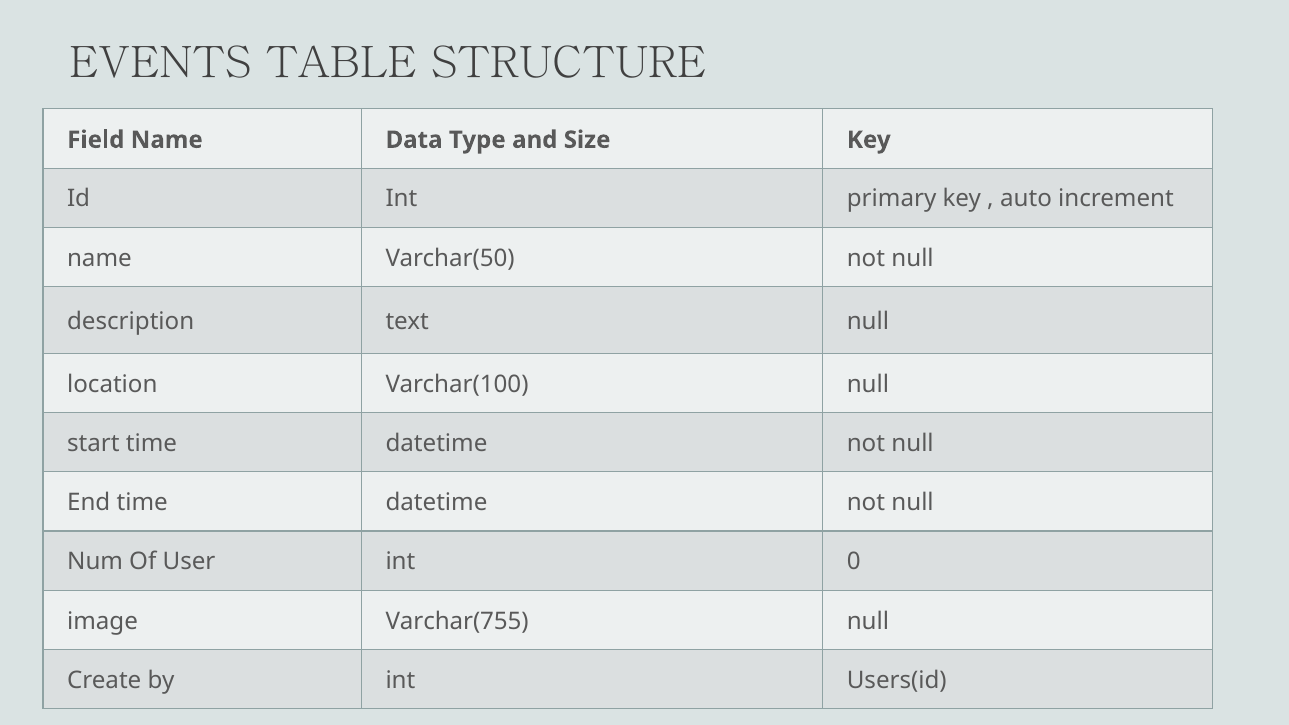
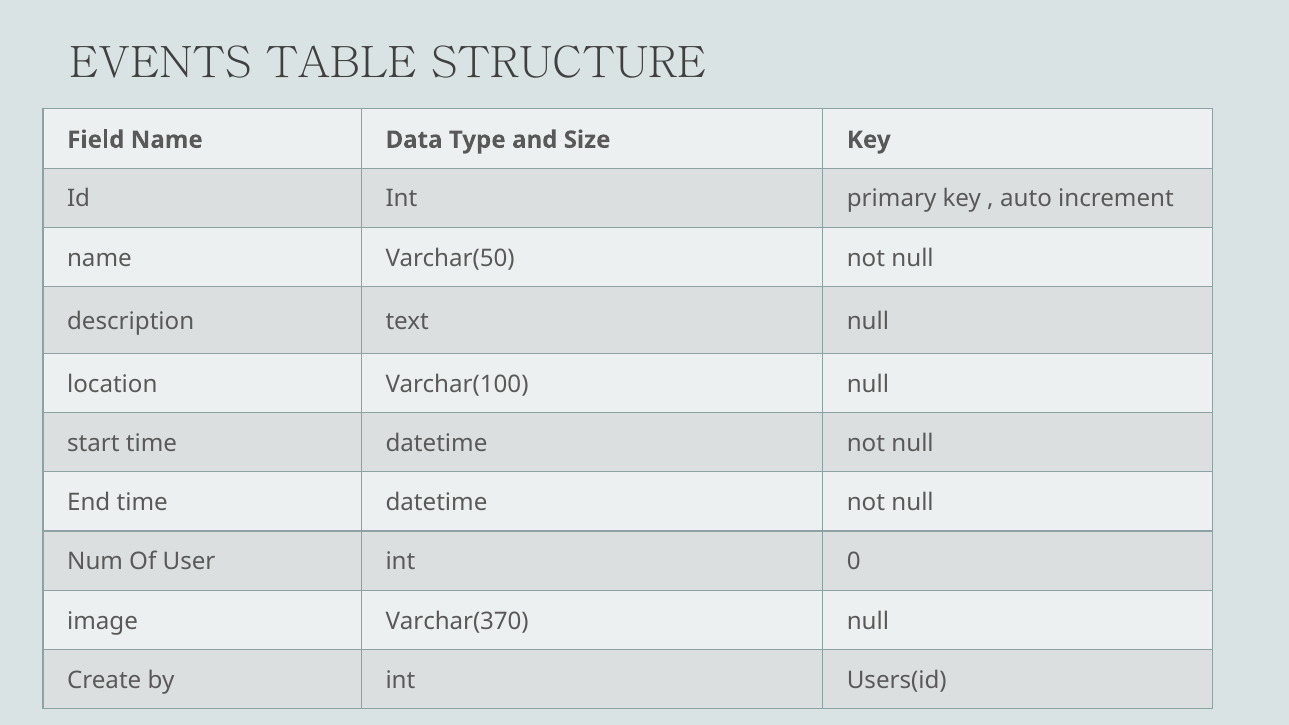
Varchar(755: Varchar(755 -> Varchar(370 (457, 621)
